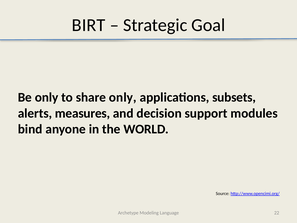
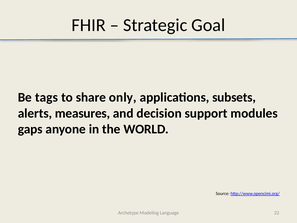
BIRT: BIRT -> FHIR (89, 25)
Be only: only -> tags (47, 97)
bind: bind -> gaps (30, 129)
